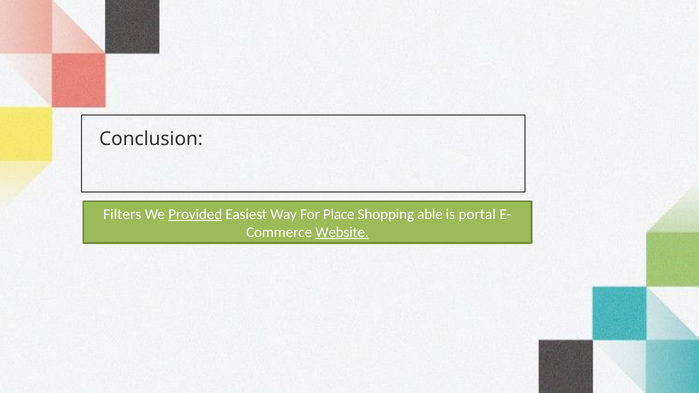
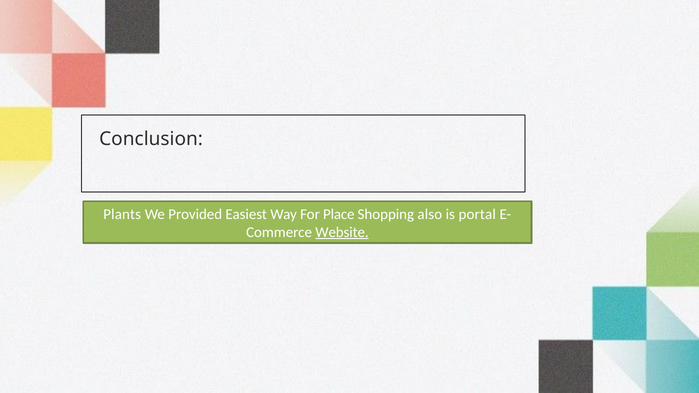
Filters: Filters -> Plants (122, 214)
Provided underline: present -> none (195, 214)
able: able -> also (430, 214)
